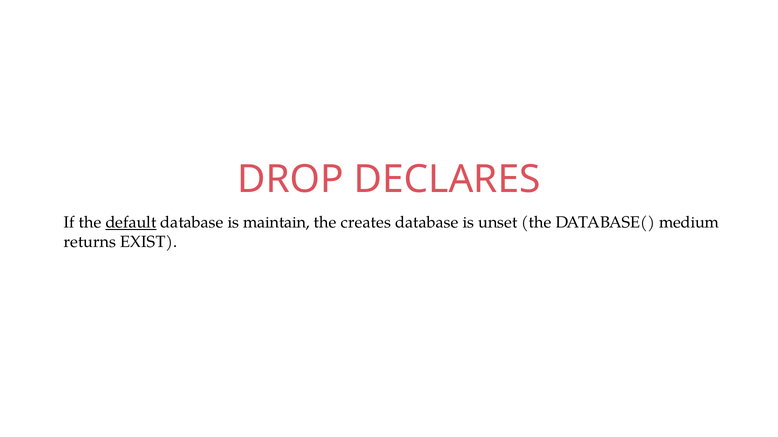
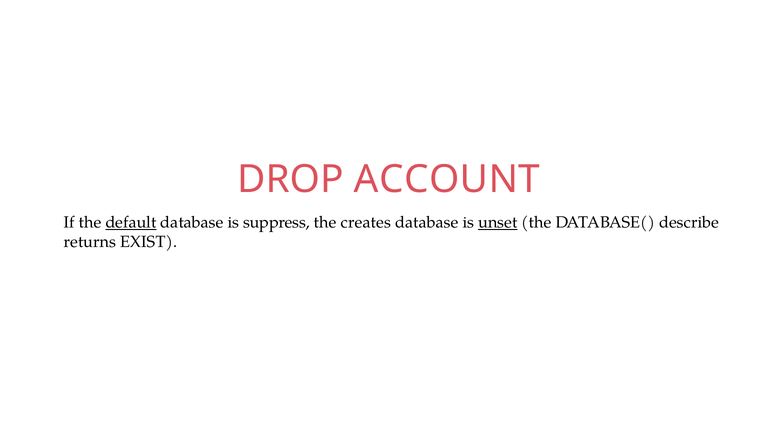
DECLARES: DECLARES -> ACCOUNT (447, 180)
maintain: maintain -> suppress (277, 223)
unset underline: none -> present (498, 223)
medium: medium -> describe (689, 223)
